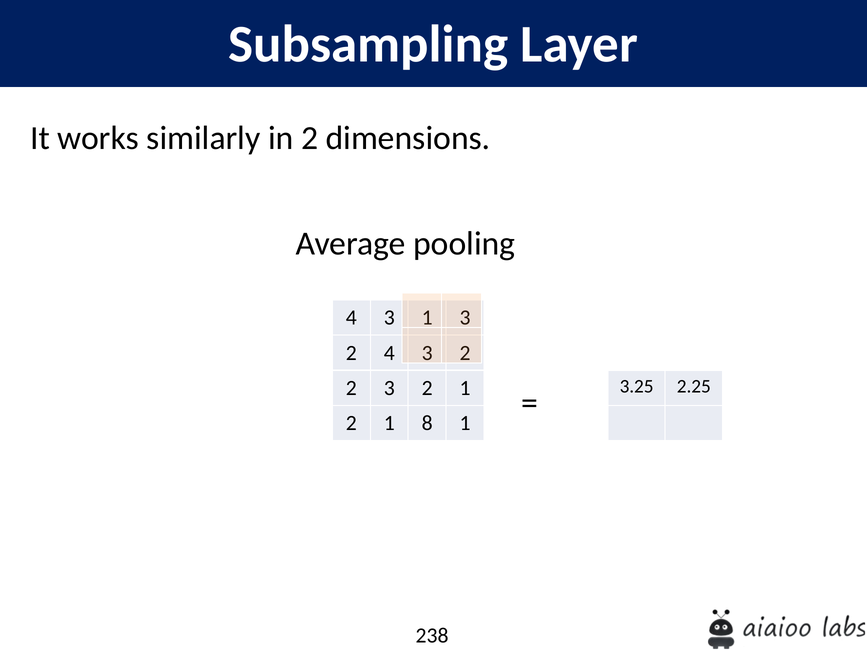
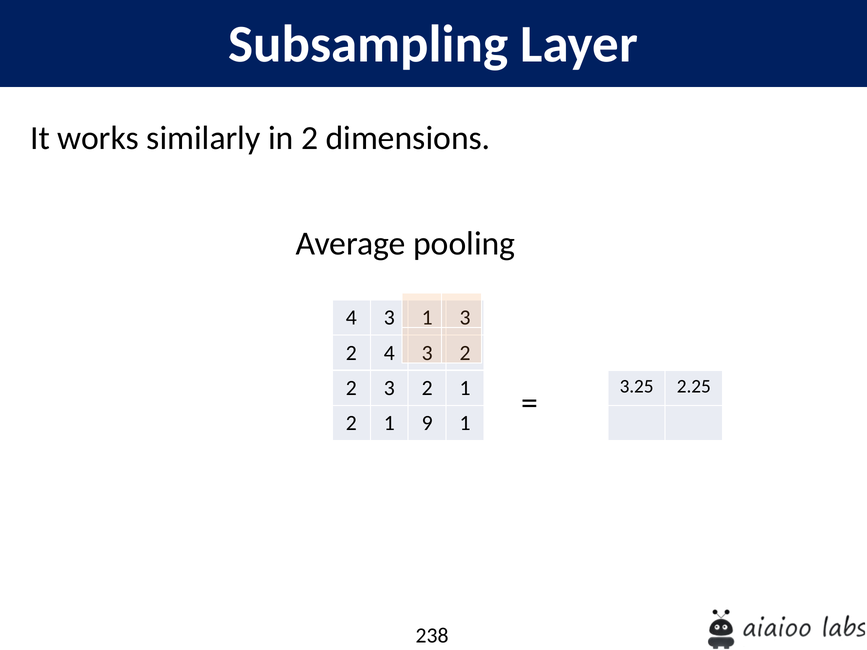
8: 8 -> 9 (427, 423)
